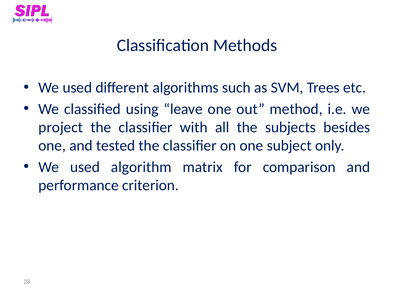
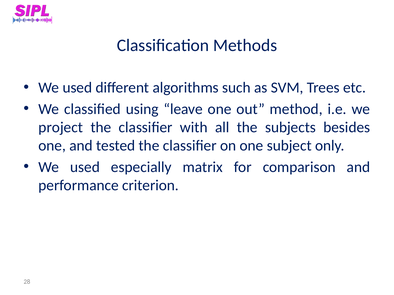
algorithm: algorithm -> especially (141, 167)
